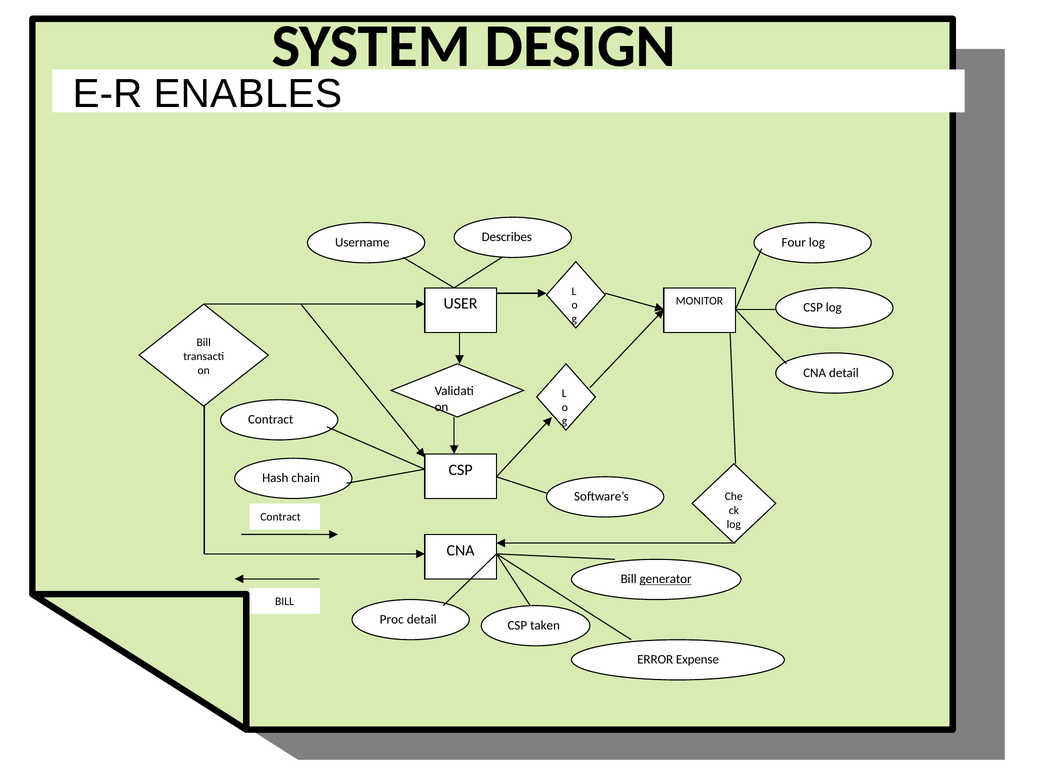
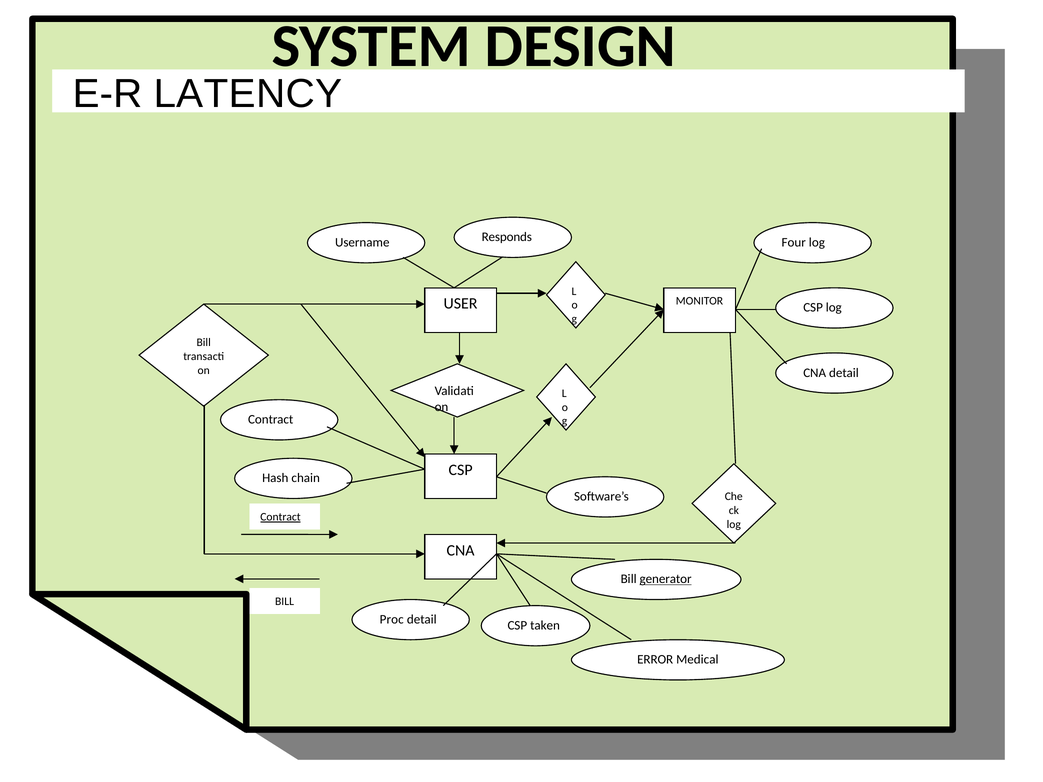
ENABLES: ENABLES -> LATENCY (248, 94)
Describes: Describes -> Responds (507, 237)
Contract underline: none -> present (280, 517)
Expense: Expense -> Medical (697, 660)
